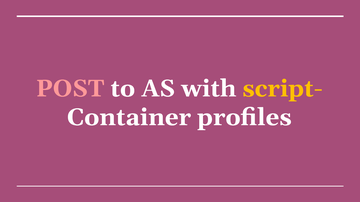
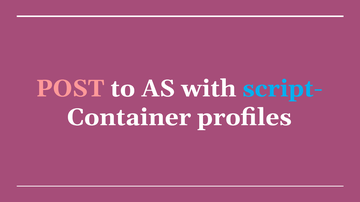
script- colour: yellow -> light blue (283, 89)
